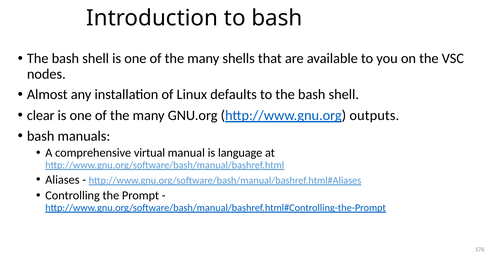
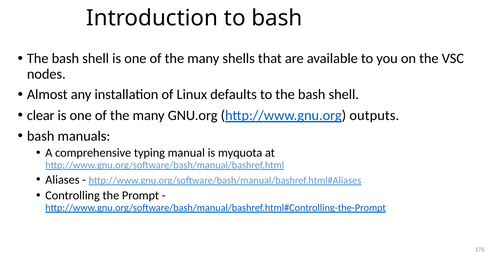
virtual: virtual -> typing (149, 153)
language: language -> myquota (240, 153)
